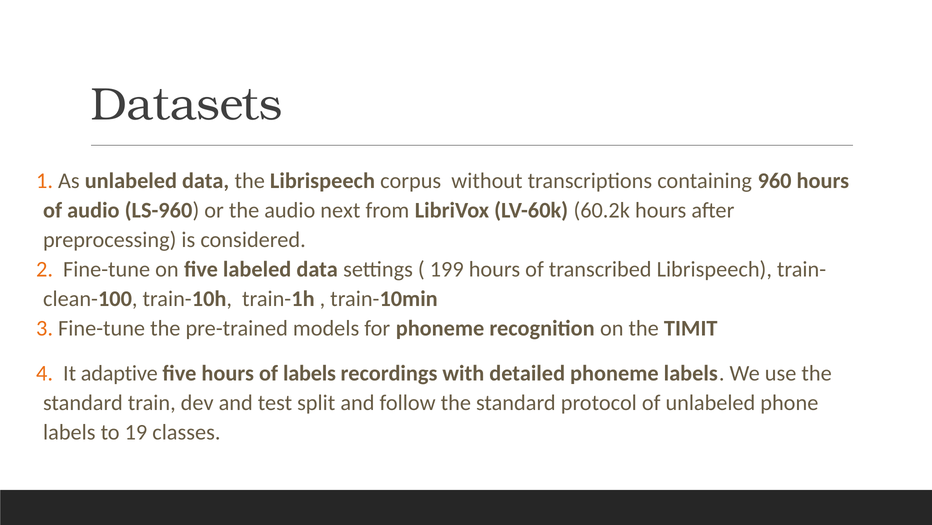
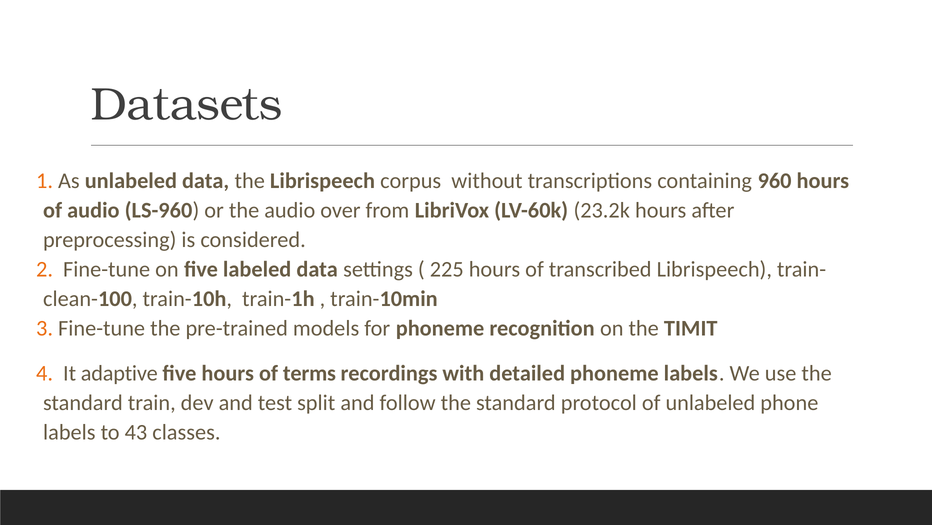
next: next -> over (340, 210)
60.2k: 60.2k -> 23.2k (602, 210)
199: 199 -> 225 (447, 269)
of labels: labels -> terms (309, 373)
19: 19 -> 43 (136, 432)
